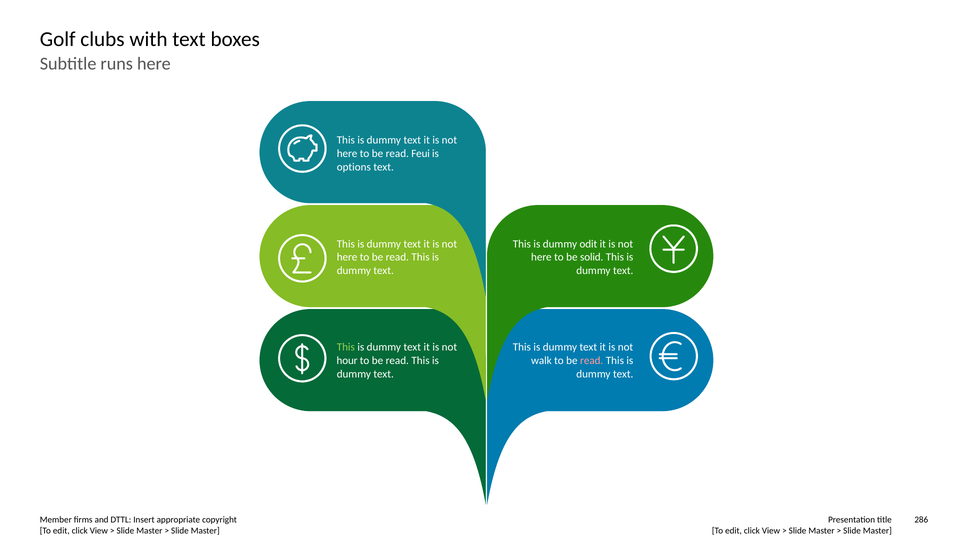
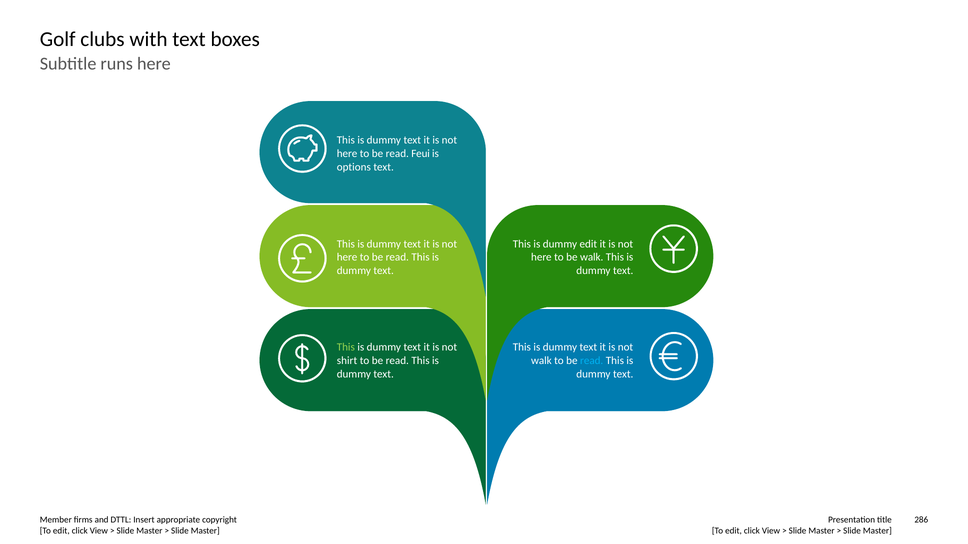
dummy odit: odit -> edit (588, 244)
be solid: solid -> walk (592, 257)
hour: hour -> shirt (347, 361)
read colour: pink -> light blue (592, 361)
